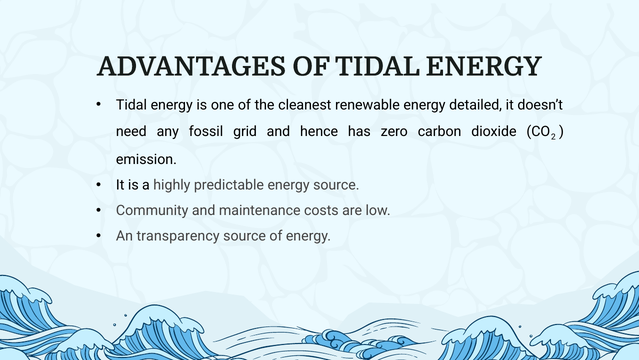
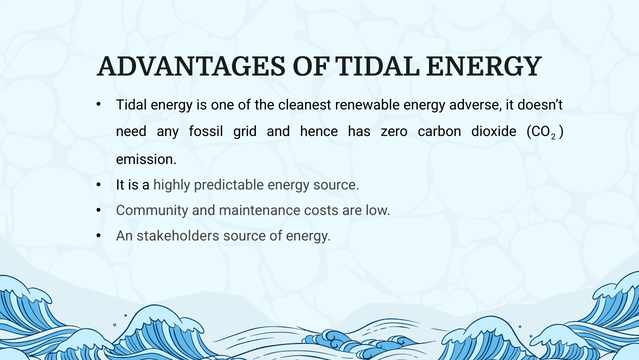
detailed: detailed -> adverse (476, 105)
transparency: transparency -> stakeholders (178, 236)
